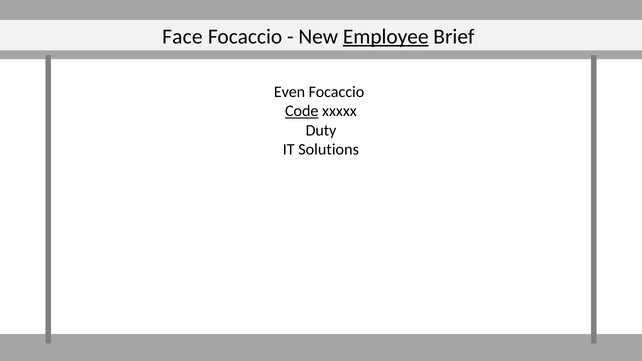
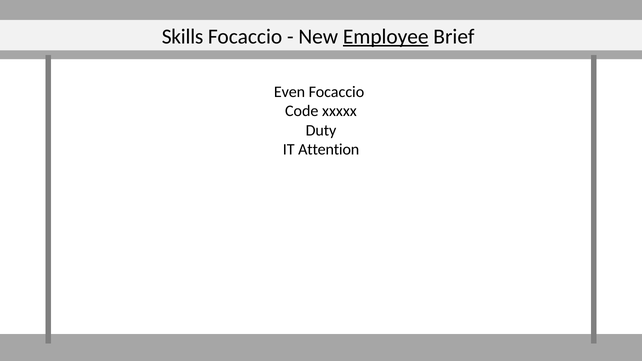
Face: Face -> Skills (183, 37)
Code underline: present -> none (302, 111)
Solutions: Solutions -> Attention (329, 150)
